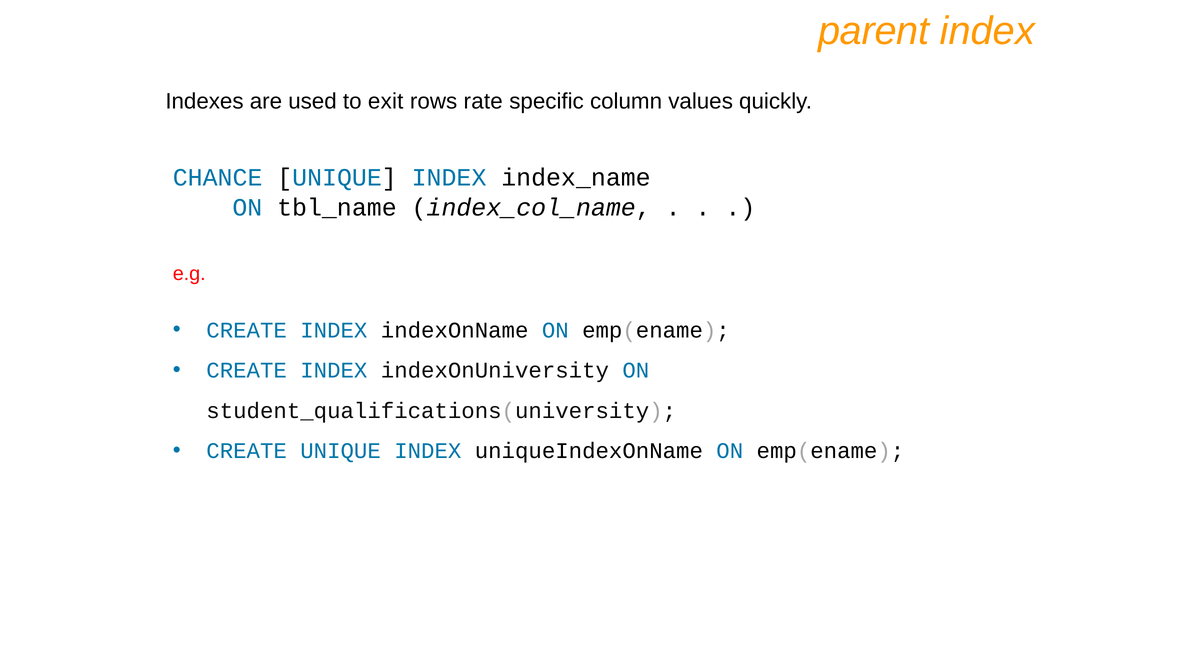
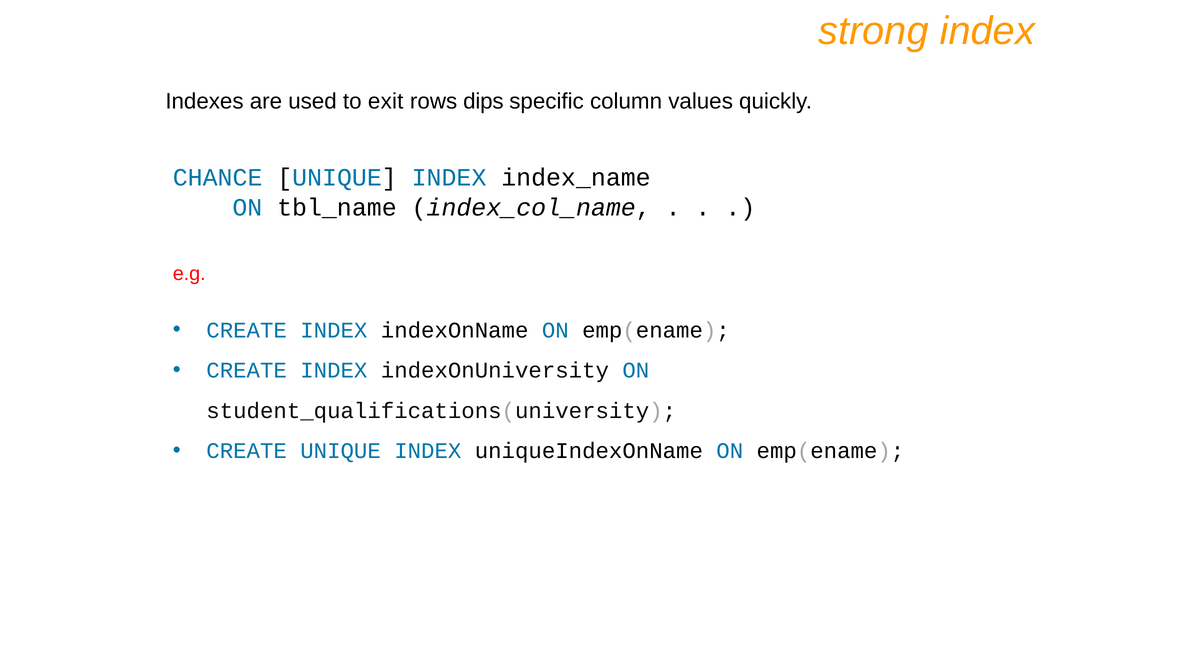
parent: parent -> strong (873, 31)
rate: rate -> dips (483, 101)
